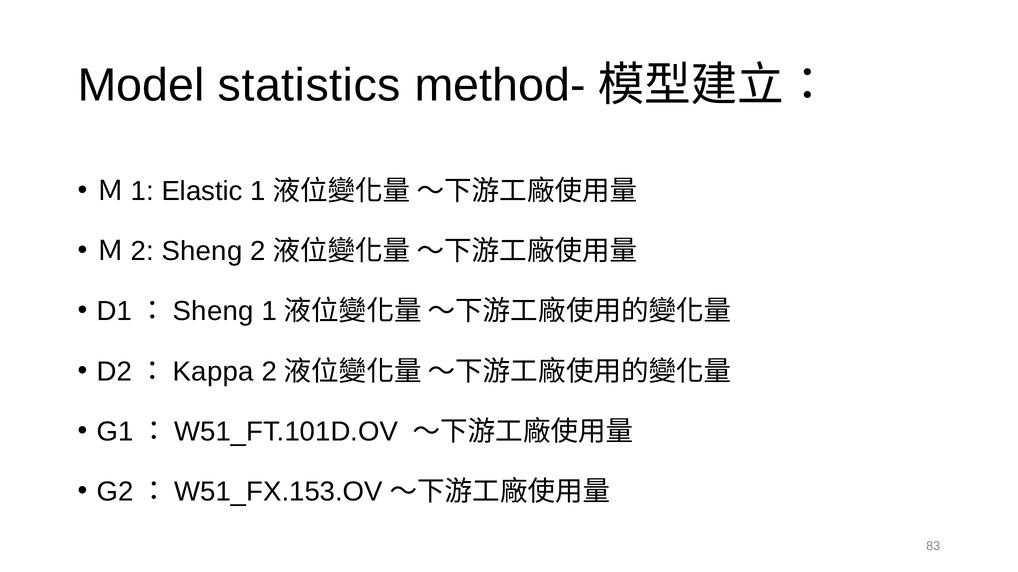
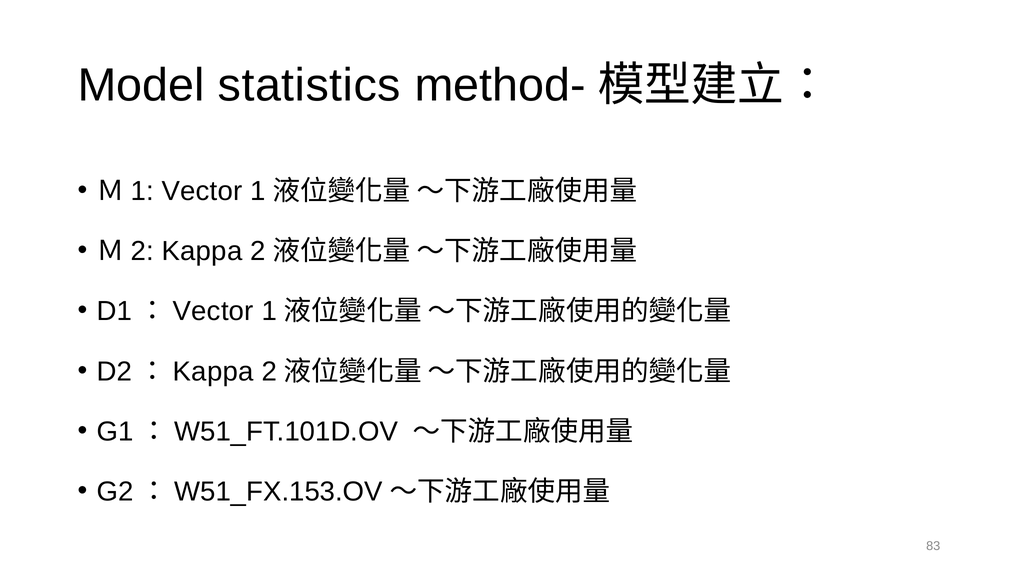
Elastic: Elastic -> Vector (202, 191)
Sheng: Sheng -> Kappa (202, 251)
Sheng: Sheng -> Vector (213, 312)
